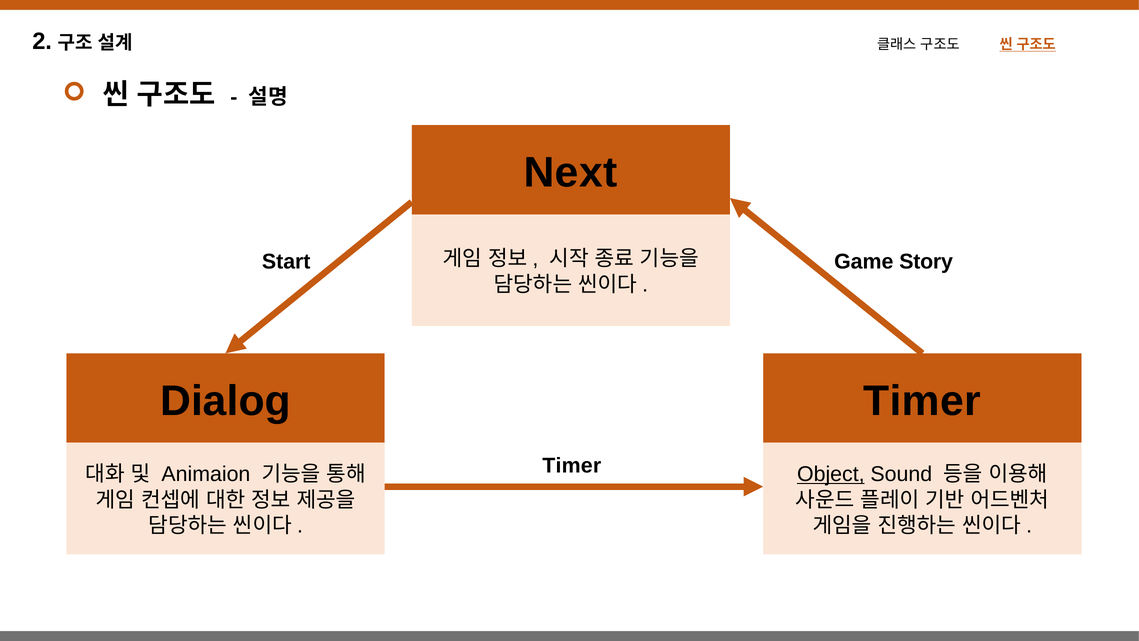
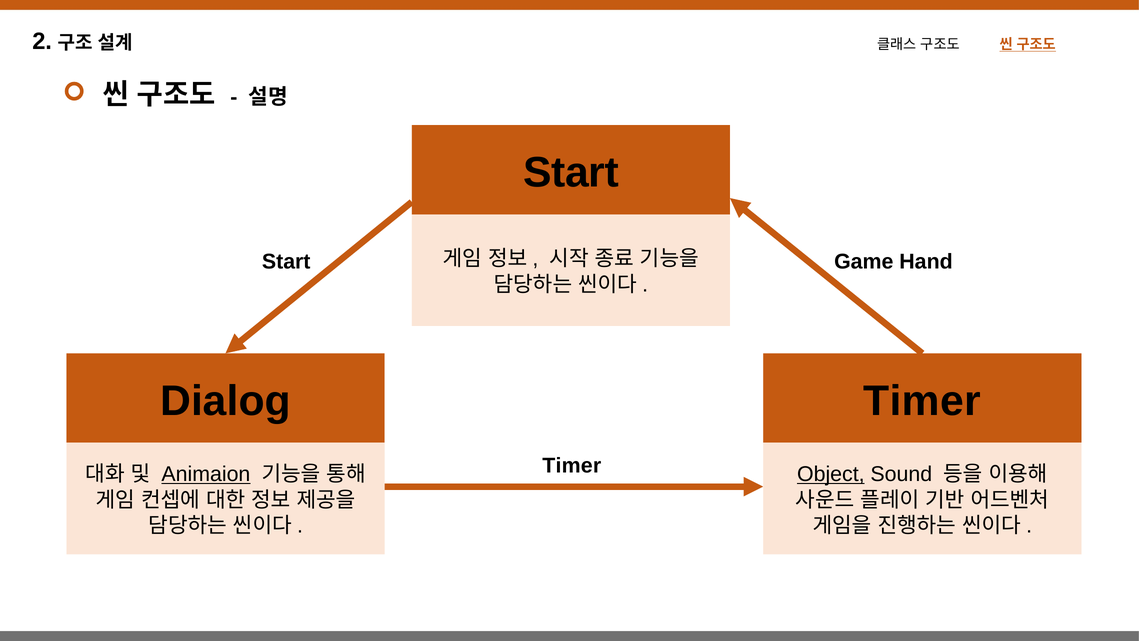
Next: Next -> Start (571, 173)
Story: Story -> Hand (926, 262)
Animaion underline: none -> present (206, 474)
